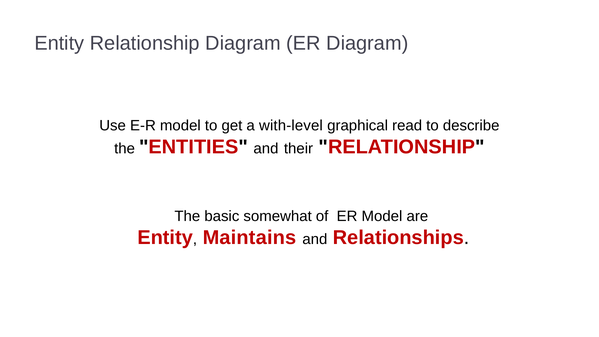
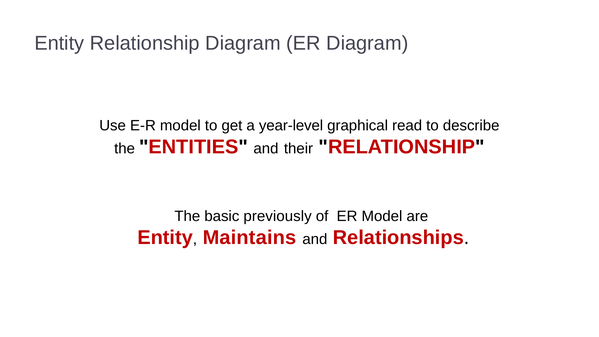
with-level: with-level -> year-level (291, 126)
somewhat: somewhat -> previously (278, 216)
